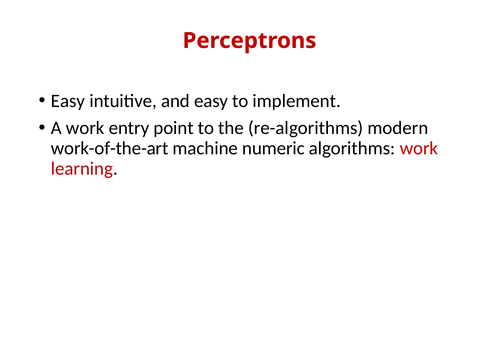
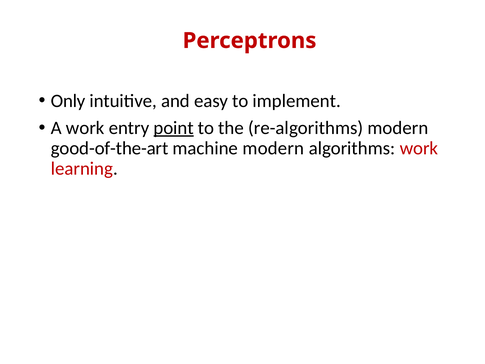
Easy: Easy -> Only (68, 101)
point underline: none -> present (174, 128)
work-of-the-art: work-of-the-art -> good-of-the-art (110, 148)
machine numeric: numeric -> modern (273, 148)
